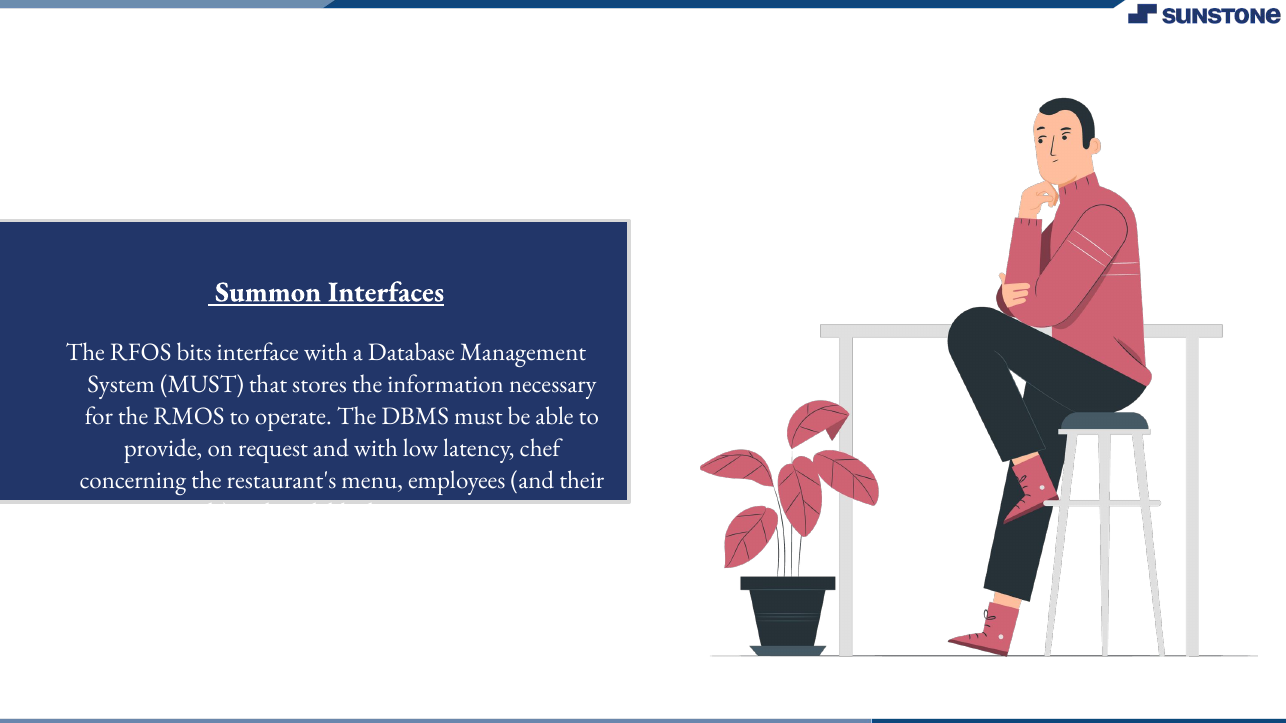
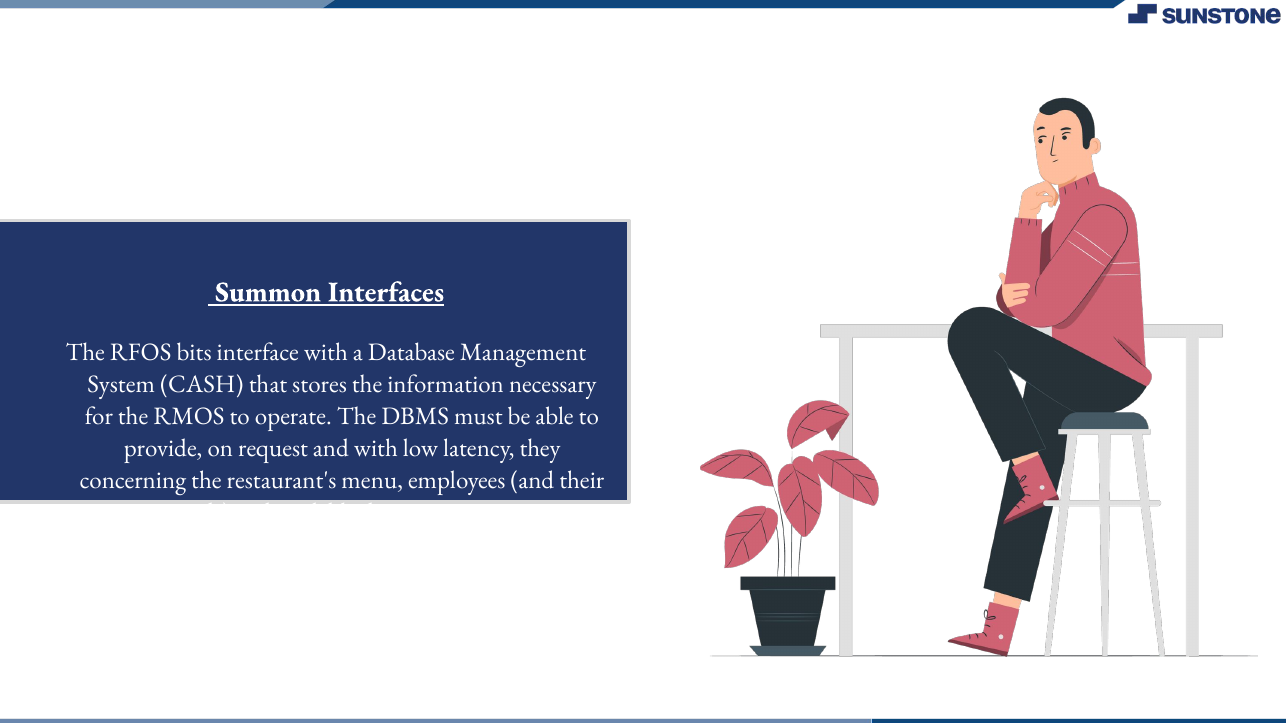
System MUST: MUST -> CASH (202, 384)
chef: chef -> they (540, 448)
